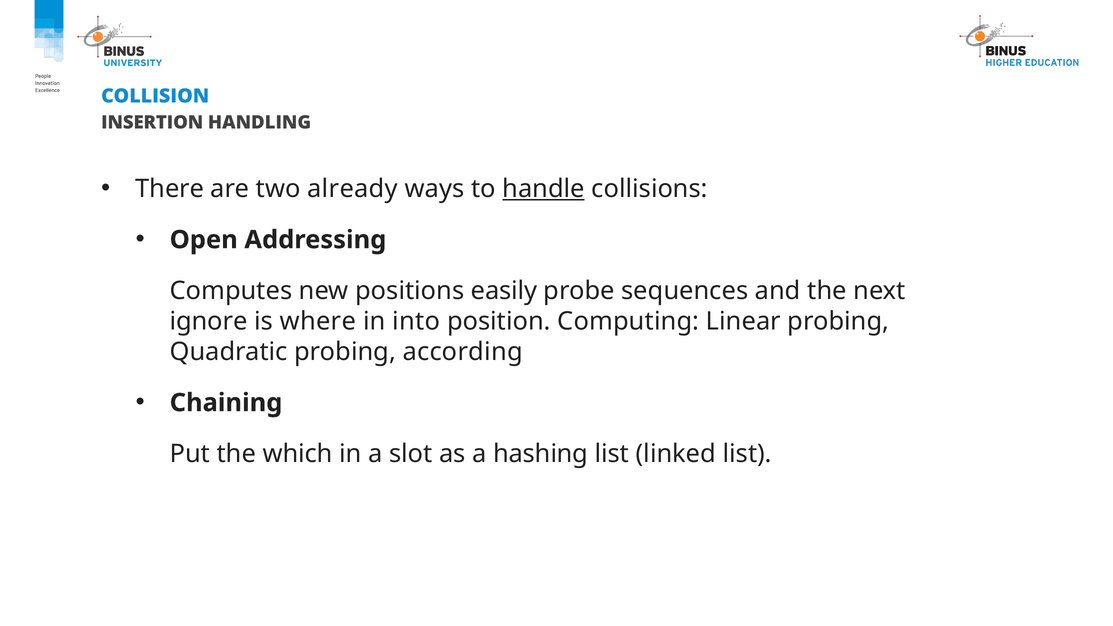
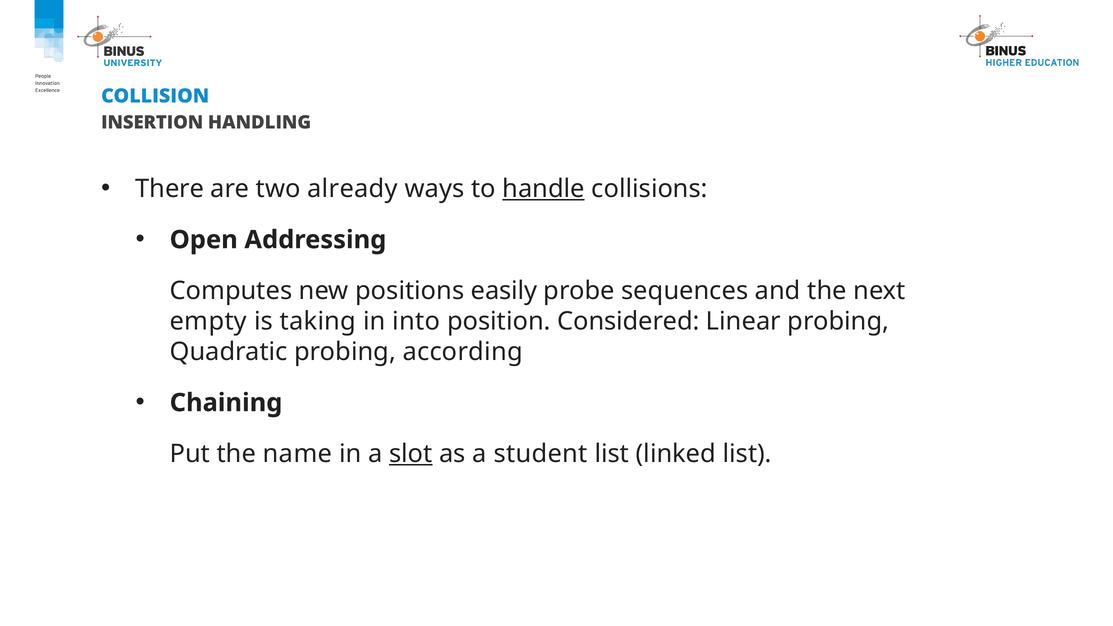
ignore: ignore -> empty (208, 321)
where: where -> taking (318, 321)
Computing: Computing -> Considered (628, 321)
which: which -> name (297, 454)
slot underline: none -> present (411, 454)
hashing: hashing -> student (540, 454)
